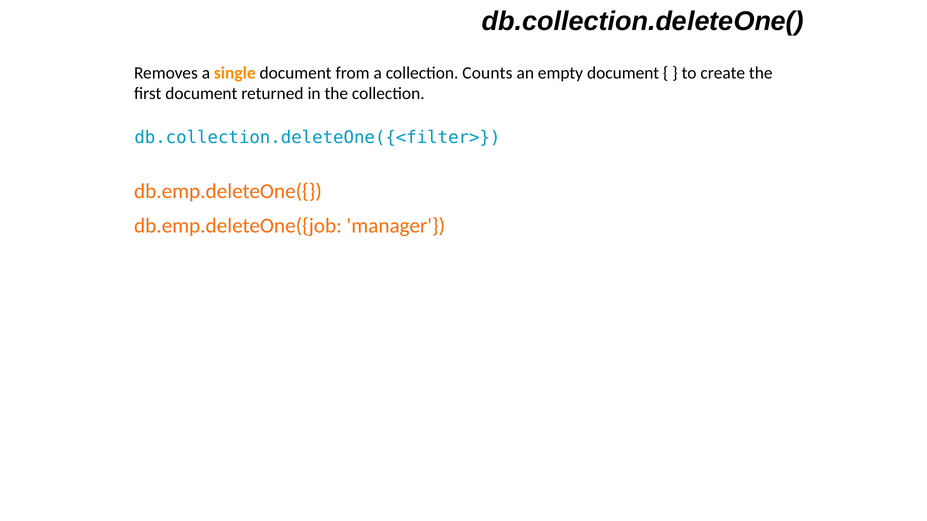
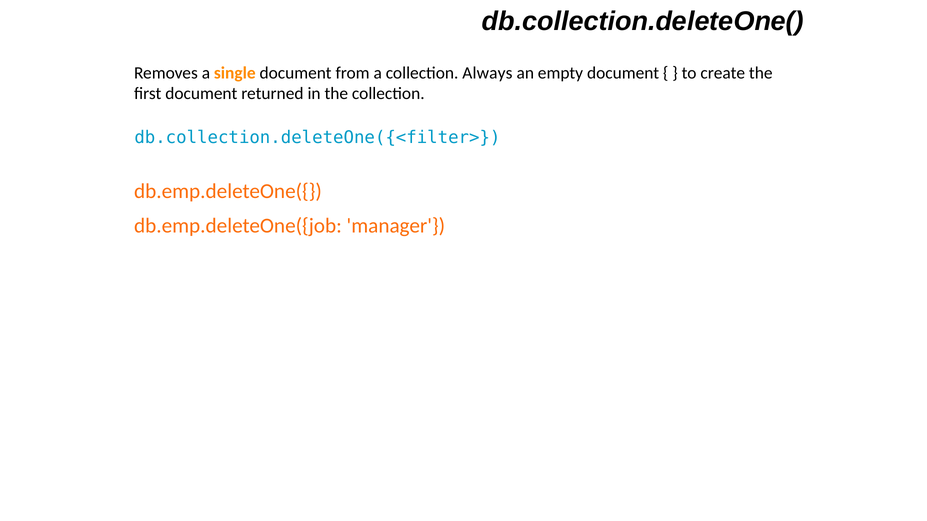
Counts: Counts -> Always (487, 73)
